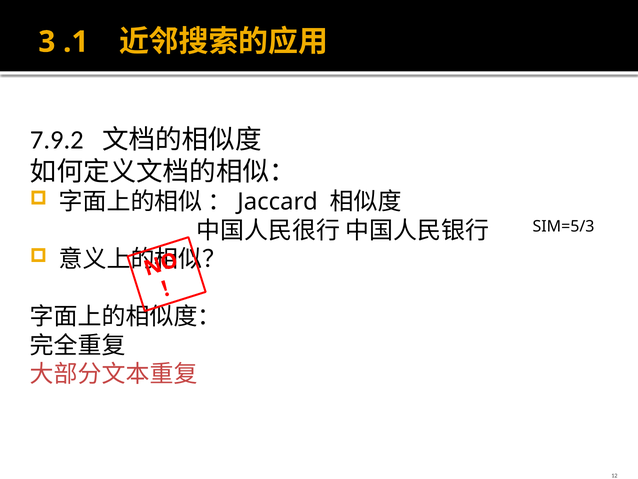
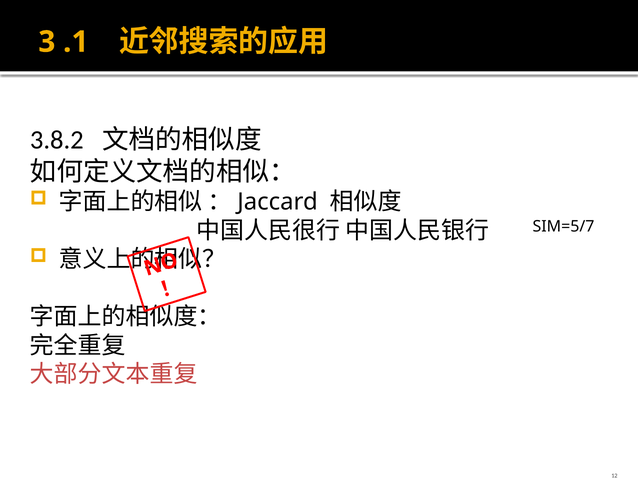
7.9.2: 7.9.2 -> 3.8.2 (57, 140)
SIM=5/3: SIM=5/3 -> SIM=5/7 (564, 226)
